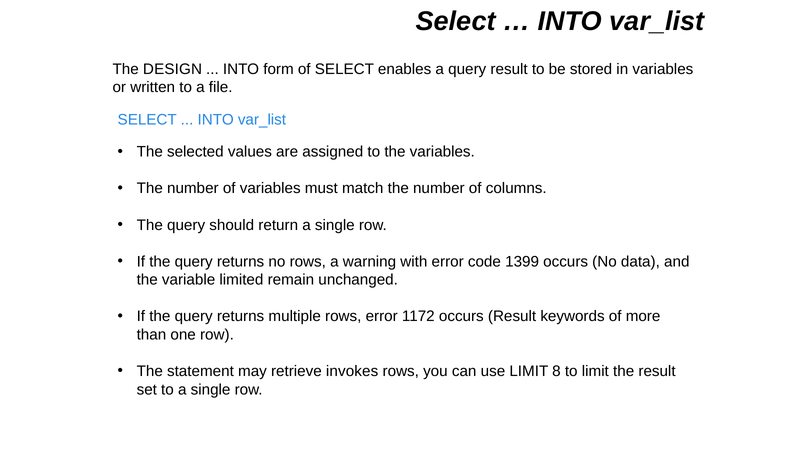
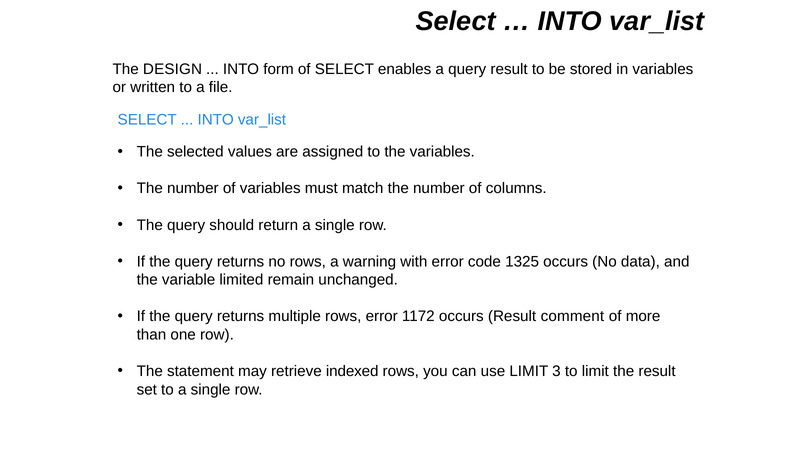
1399: 1399 -> 1325 (522, 261)
keywords: keywords -> comment (572, 316)
invokes: invokes -> indexed (352, 371)
8: 8 -> 3 (556, 371)
